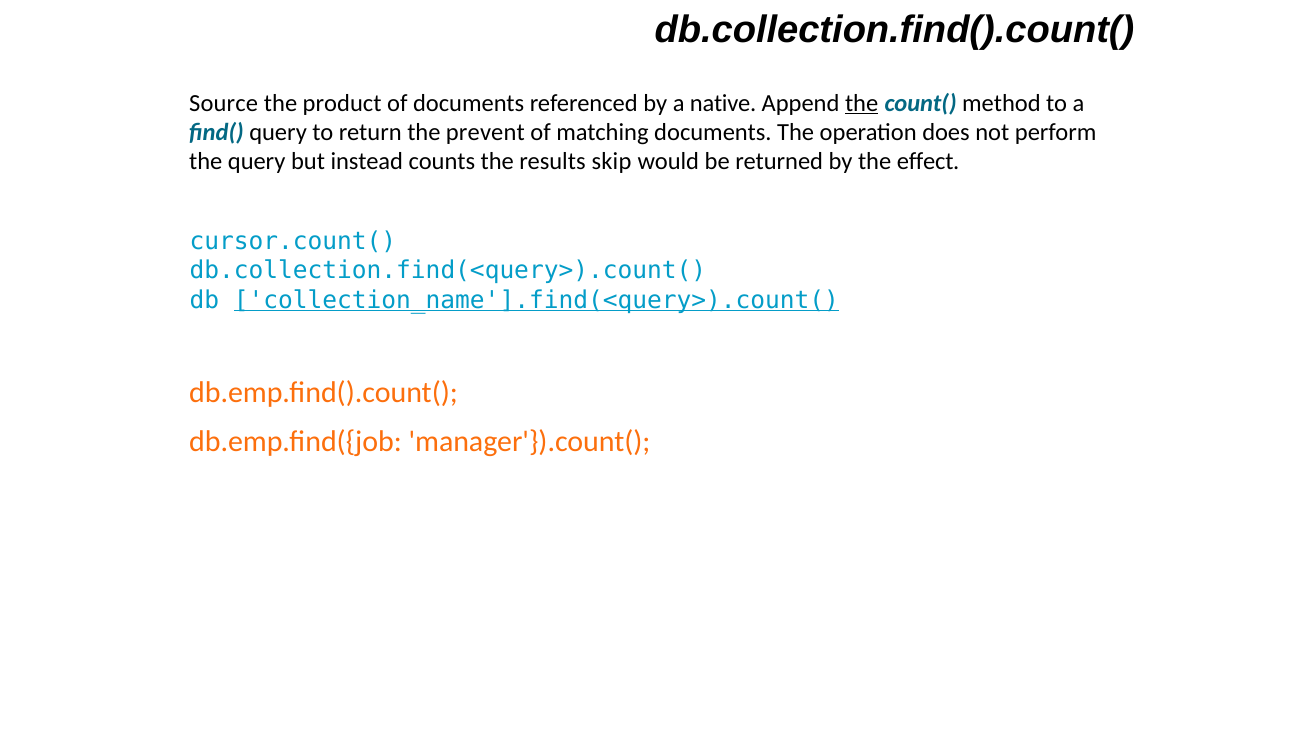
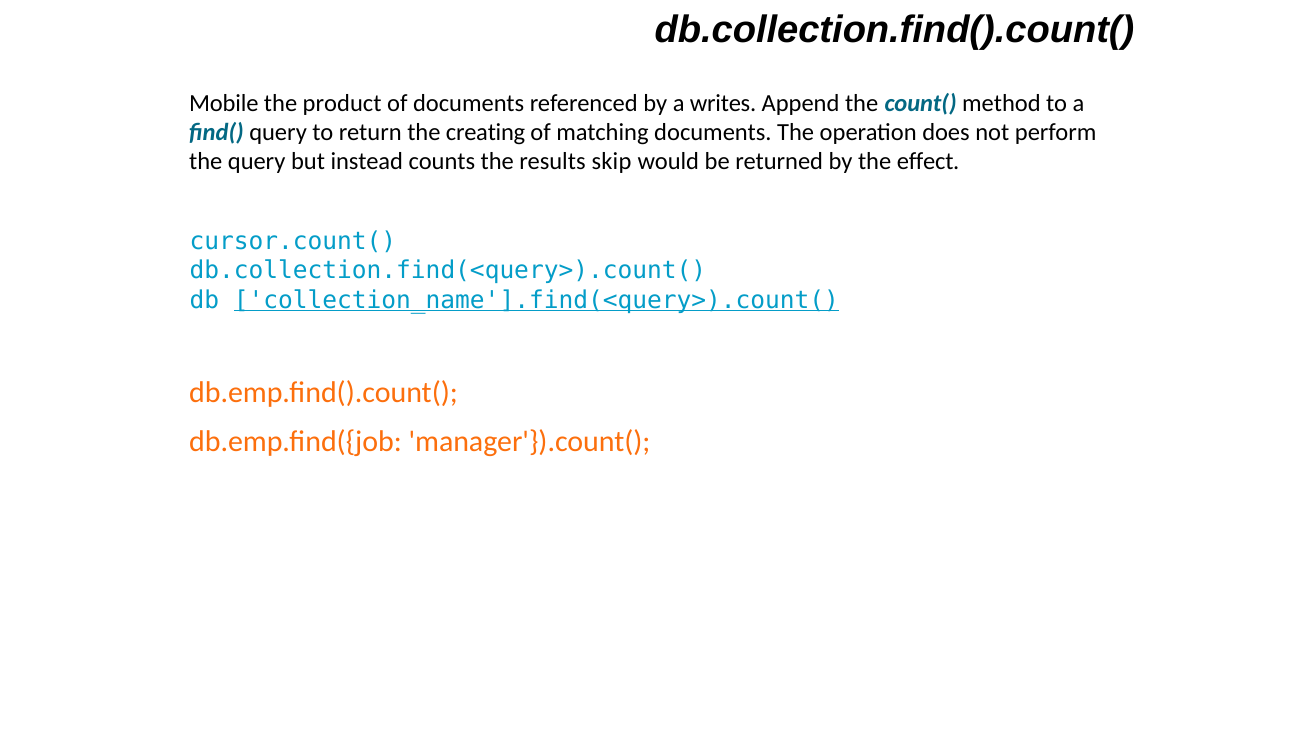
Source: Source -> Mobile (224, 103)
native: native -> writes (723, 103)
the underline: present -> none (862, 103)
prevent: prevent -> creating (486, 132)
